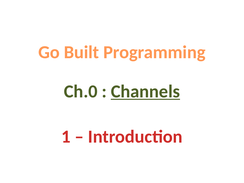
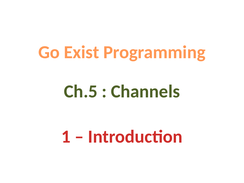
Built: Built -> Exist (82, 52)
Ch.0: Ch.0 -> Ch.5 (81, 91)
Channels underline: present -> none (145, 91)
